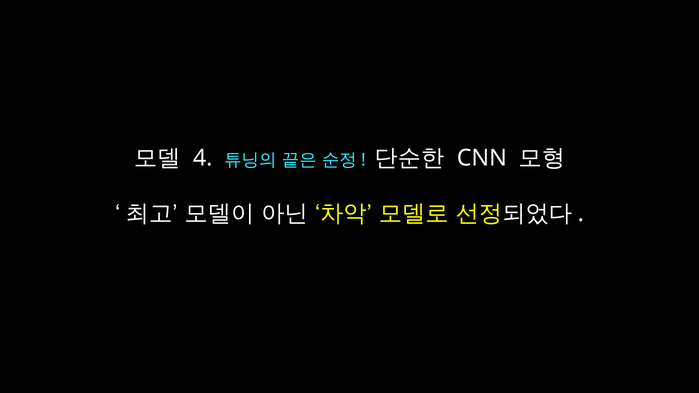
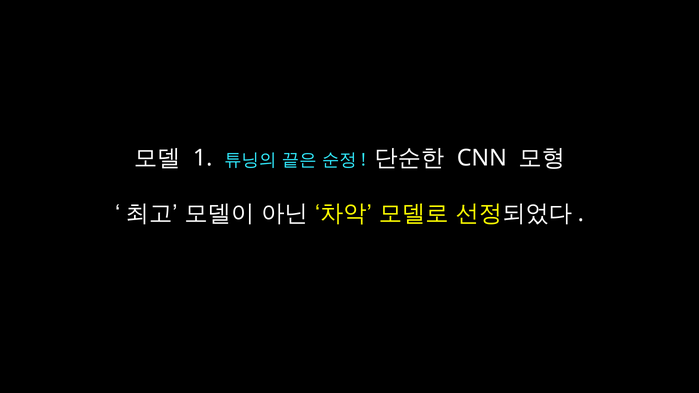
4: 4 -> 1 (203, 158)
